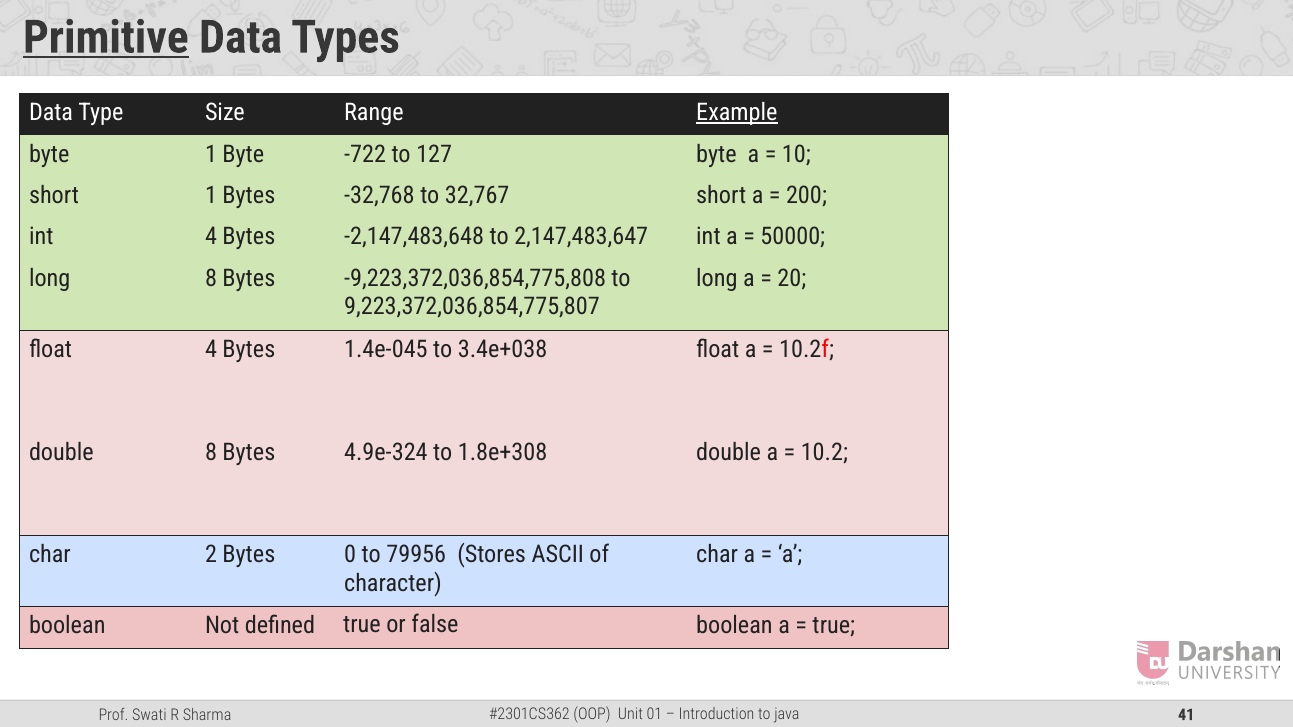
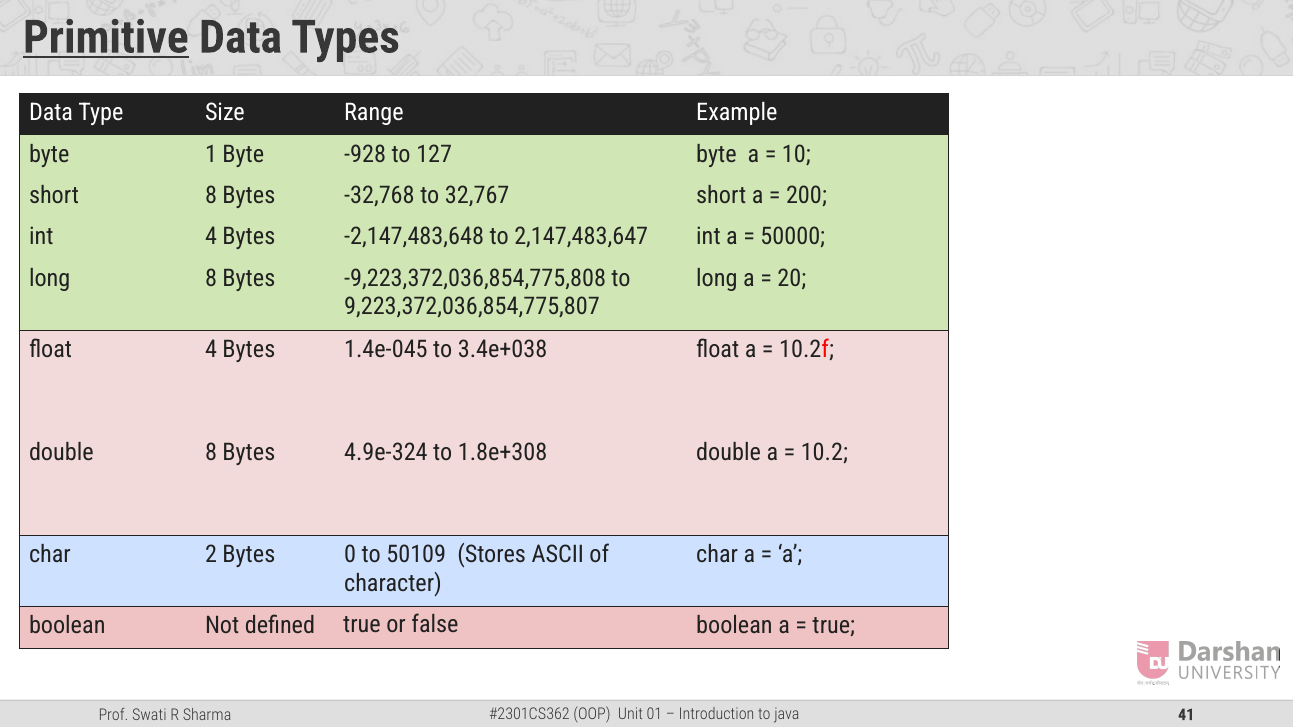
Example underline: present -> none (737, 113)
-722: -722 -> -928 (365, 154)
short 1: 1 -> 8 (211, 196)
79956: 79956 -> 50109 (416, 555)
